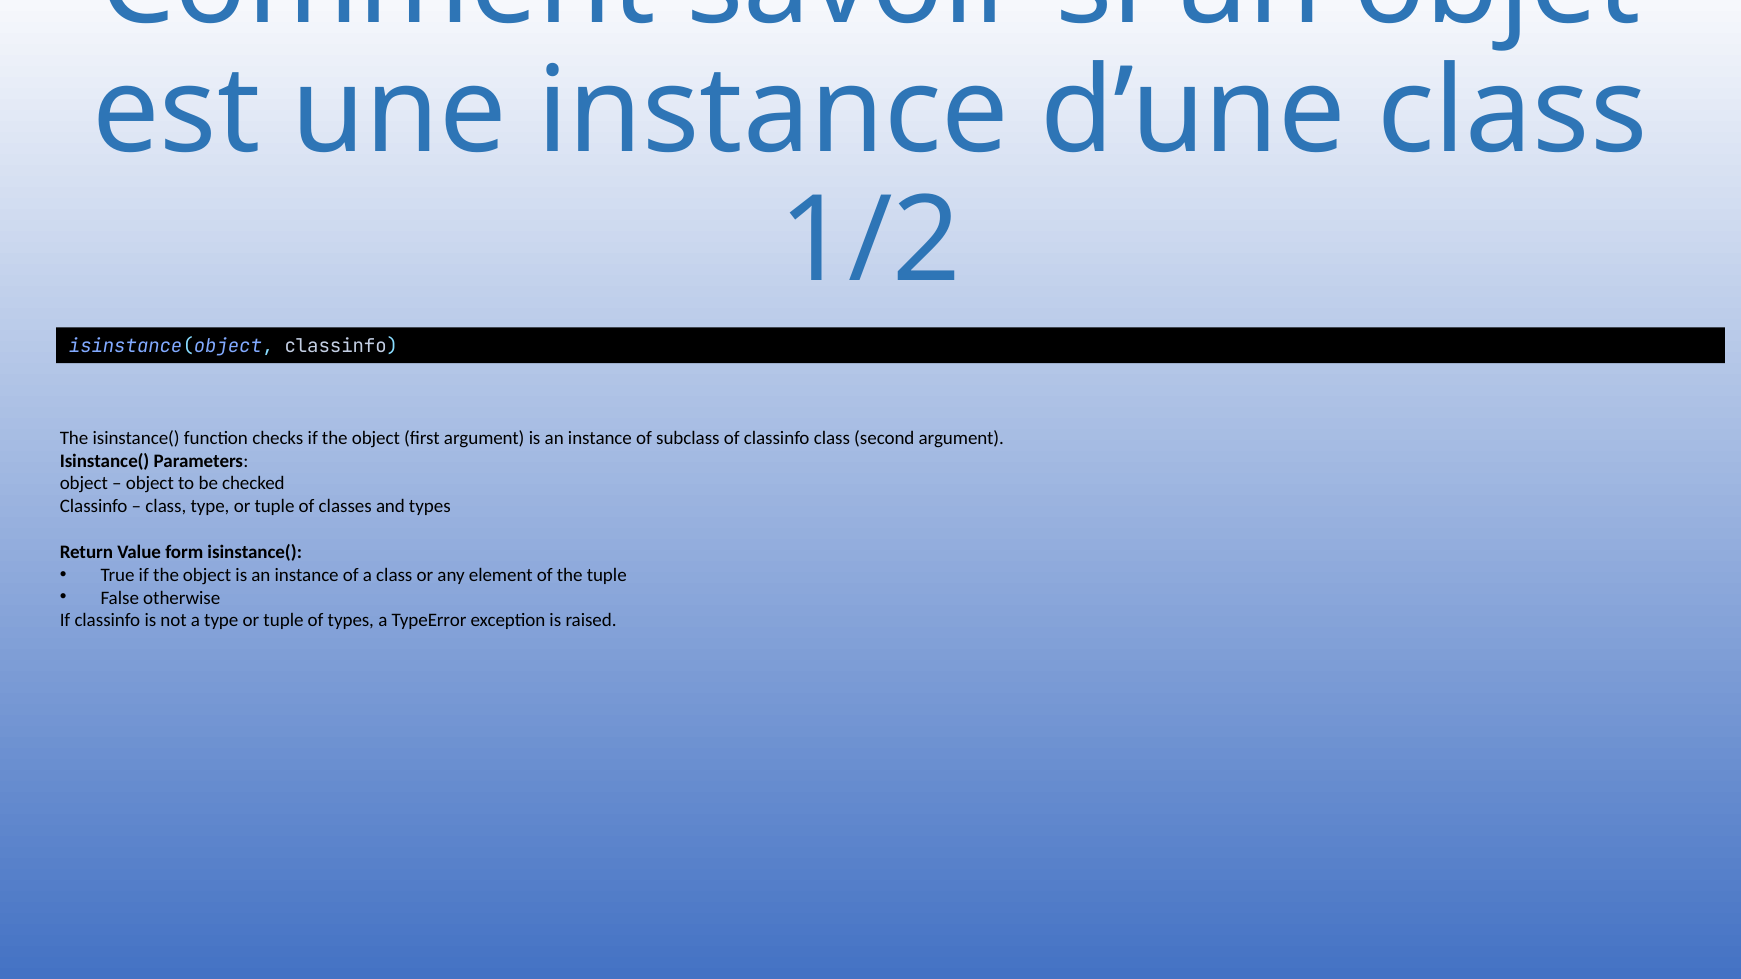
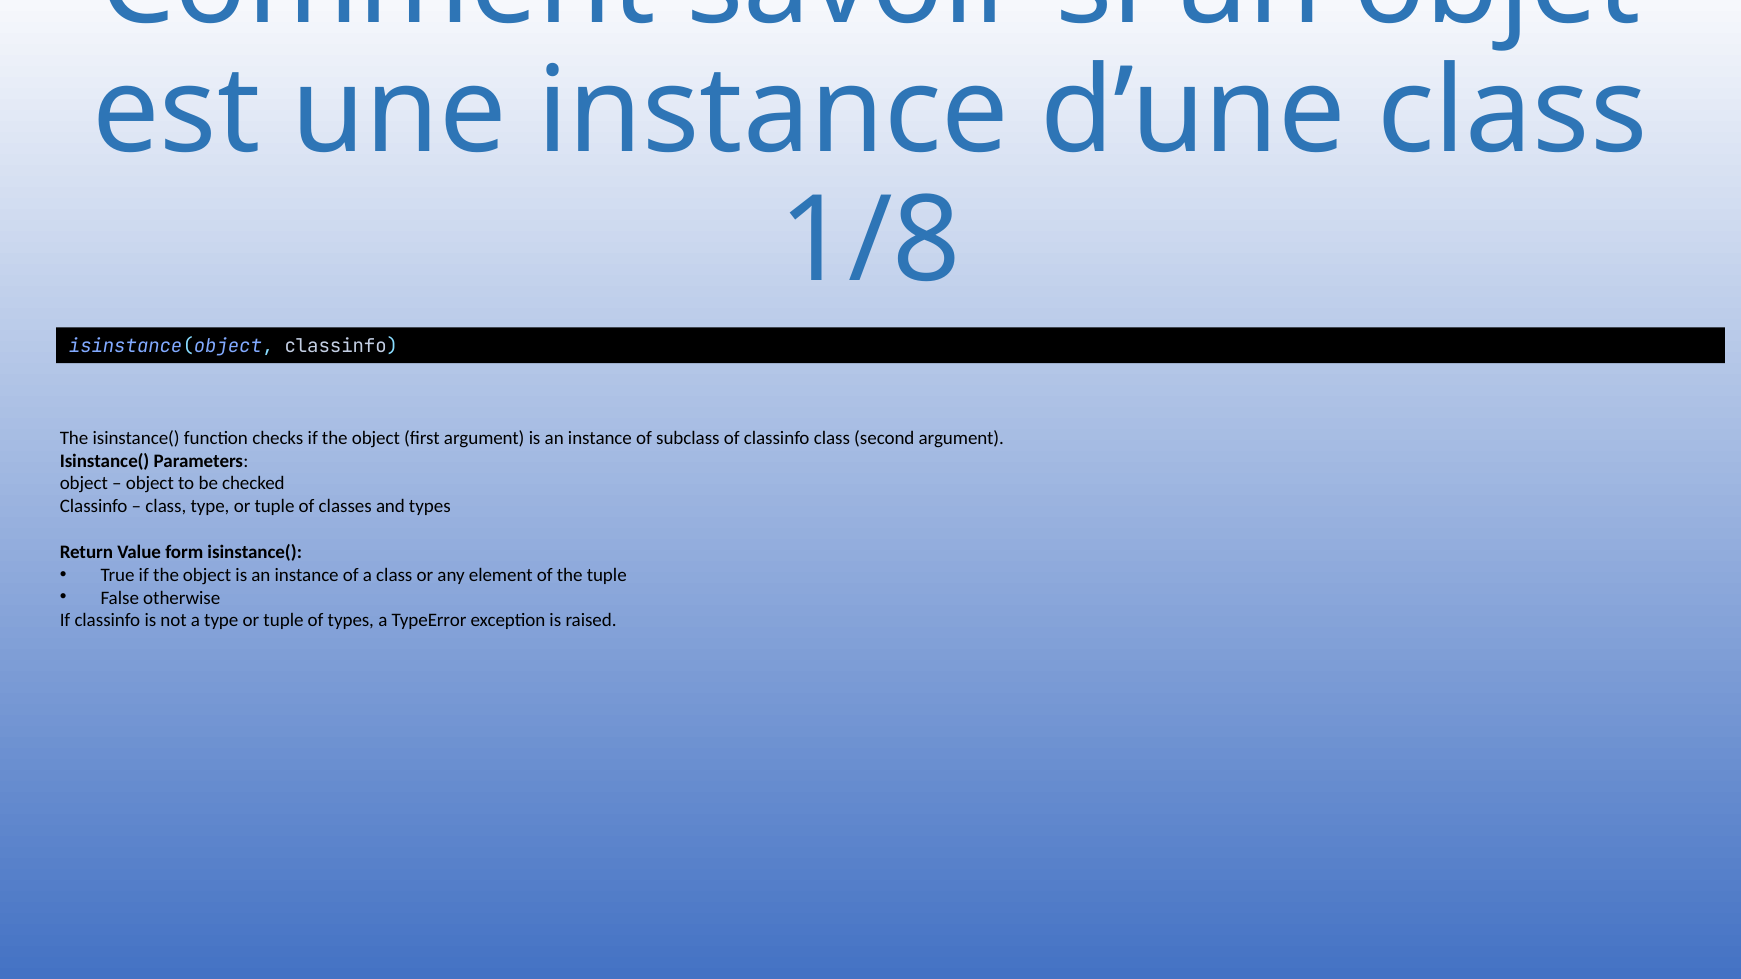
1/2: 1/2 -> 1/8 (871, 241)
